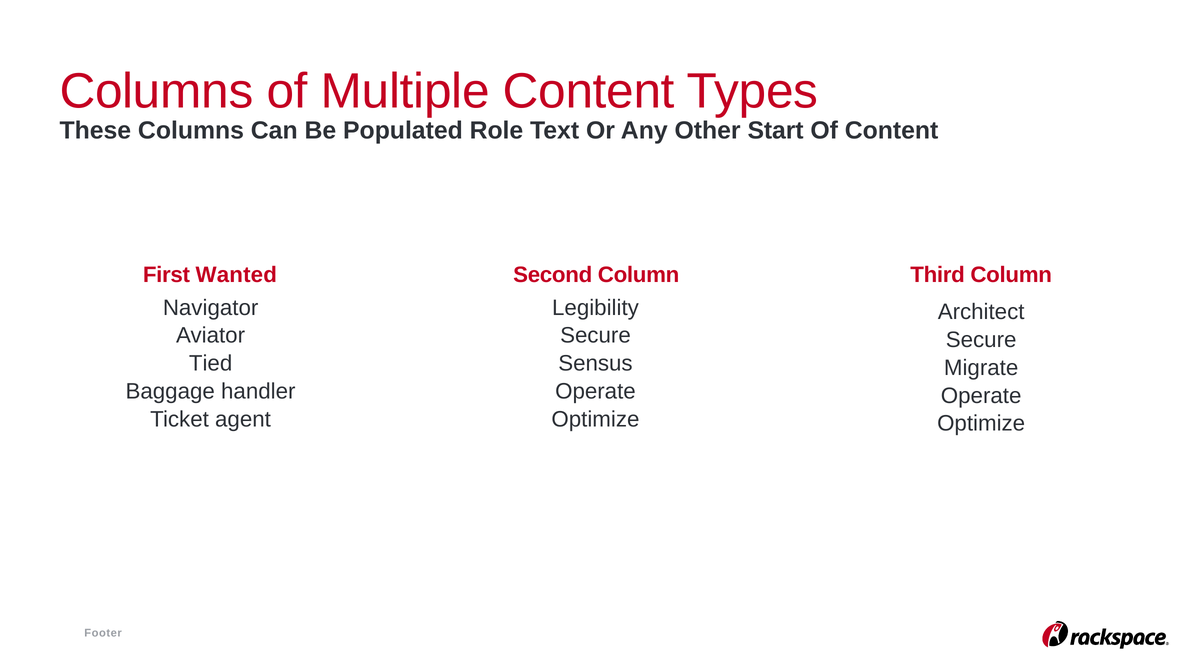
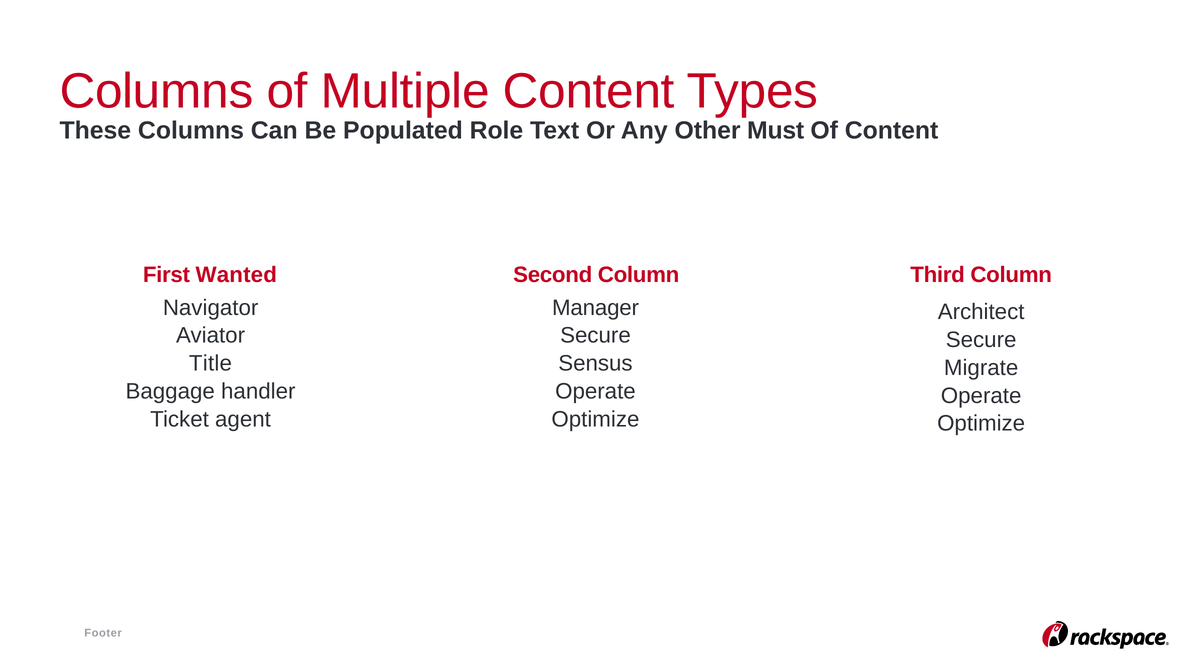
Start: Start -> Must (776, 130)
Legibility: Legibility -> Manager (596, 308)
Tied: Tied -> Title (210, 363)
